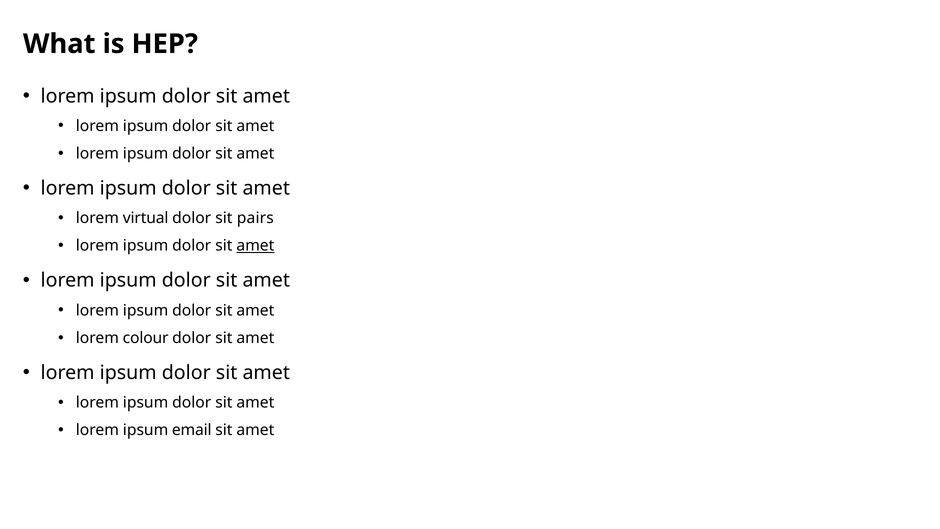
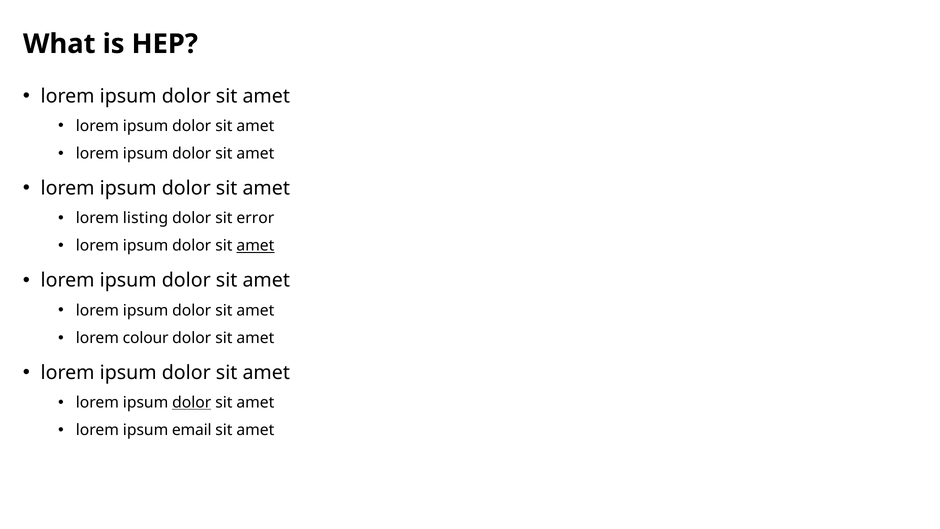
virtual: virtual -> listing (146, 218)
pairs: pairs -> error (255, 218)
dolor underline: none -> present (192, 402)
